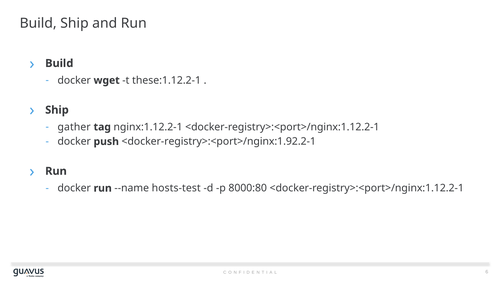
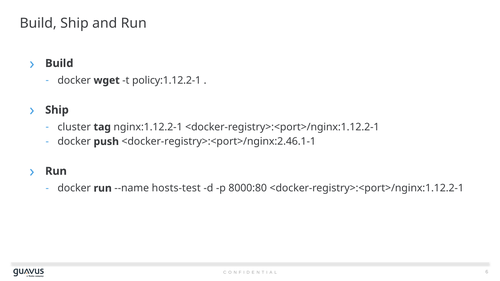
these:1.12.2-1: these:1.12.2-1 -> policy:1.12.2-1 (167, 80)
gather: gather -> cluster (74, 127)
<docker-registry>:<port>/nginx:1.92.2-1: <docker-registry>:<port>/nginx:1.92.2-1 -> <docker-registry>:<port>/nginx:2.46.1-1 (219, 142)
